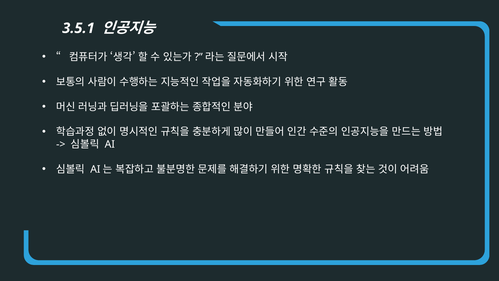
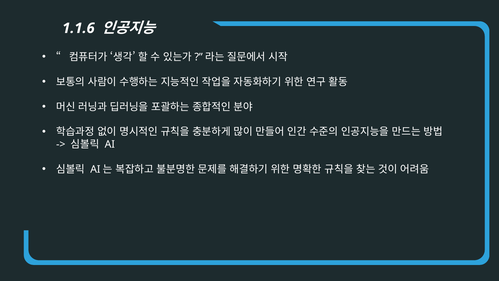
3.5.1: 3.5.1 -> 1.1.6 (78, 28)
